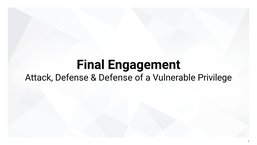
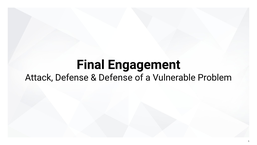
Privilege: Privilege -> Problem (215, 77)
